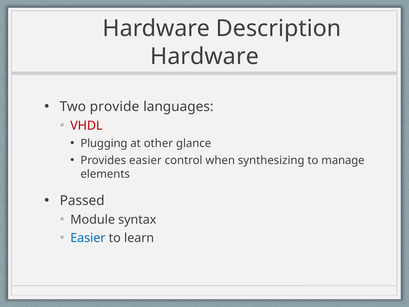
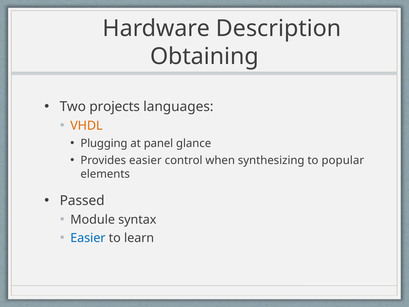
Hardware: Hardware -> Obtaining (204, 56)
provide: provide -> projects (115, 107)
VHDL colour: red -> orange (86, 126)
other: other -> panel (158, 143)
manage: manage -> popular (343, 160)
